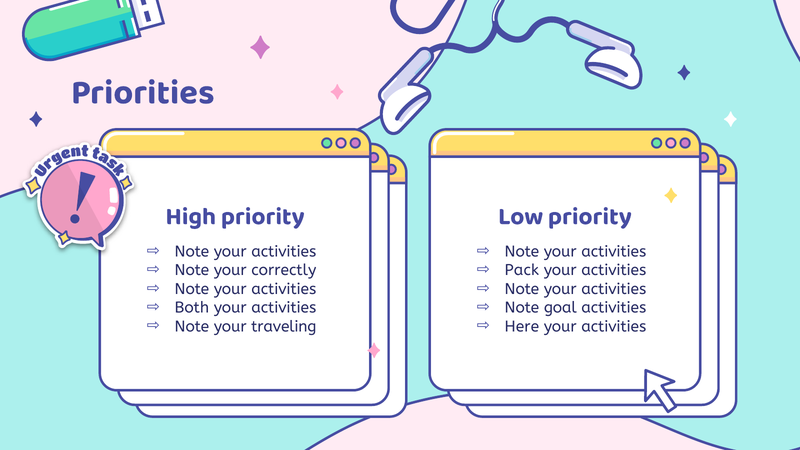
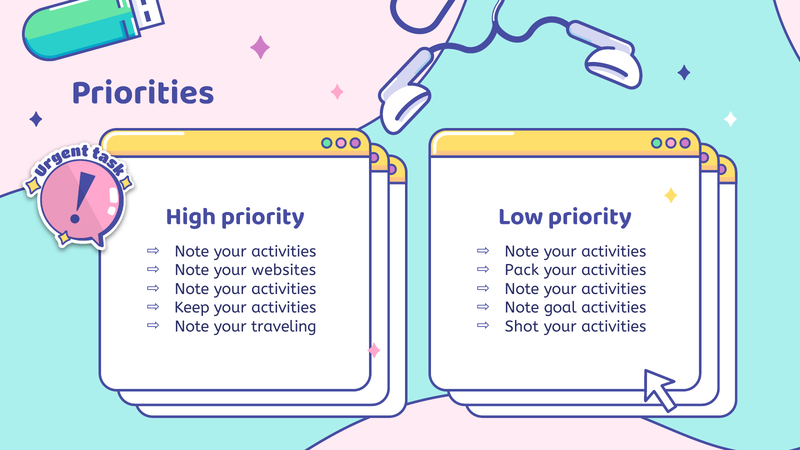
correctly: correctly -> websites (284, 270)
Both: Both -> Keep (192, 308)
Here: Here -> Shot (522, 326)
